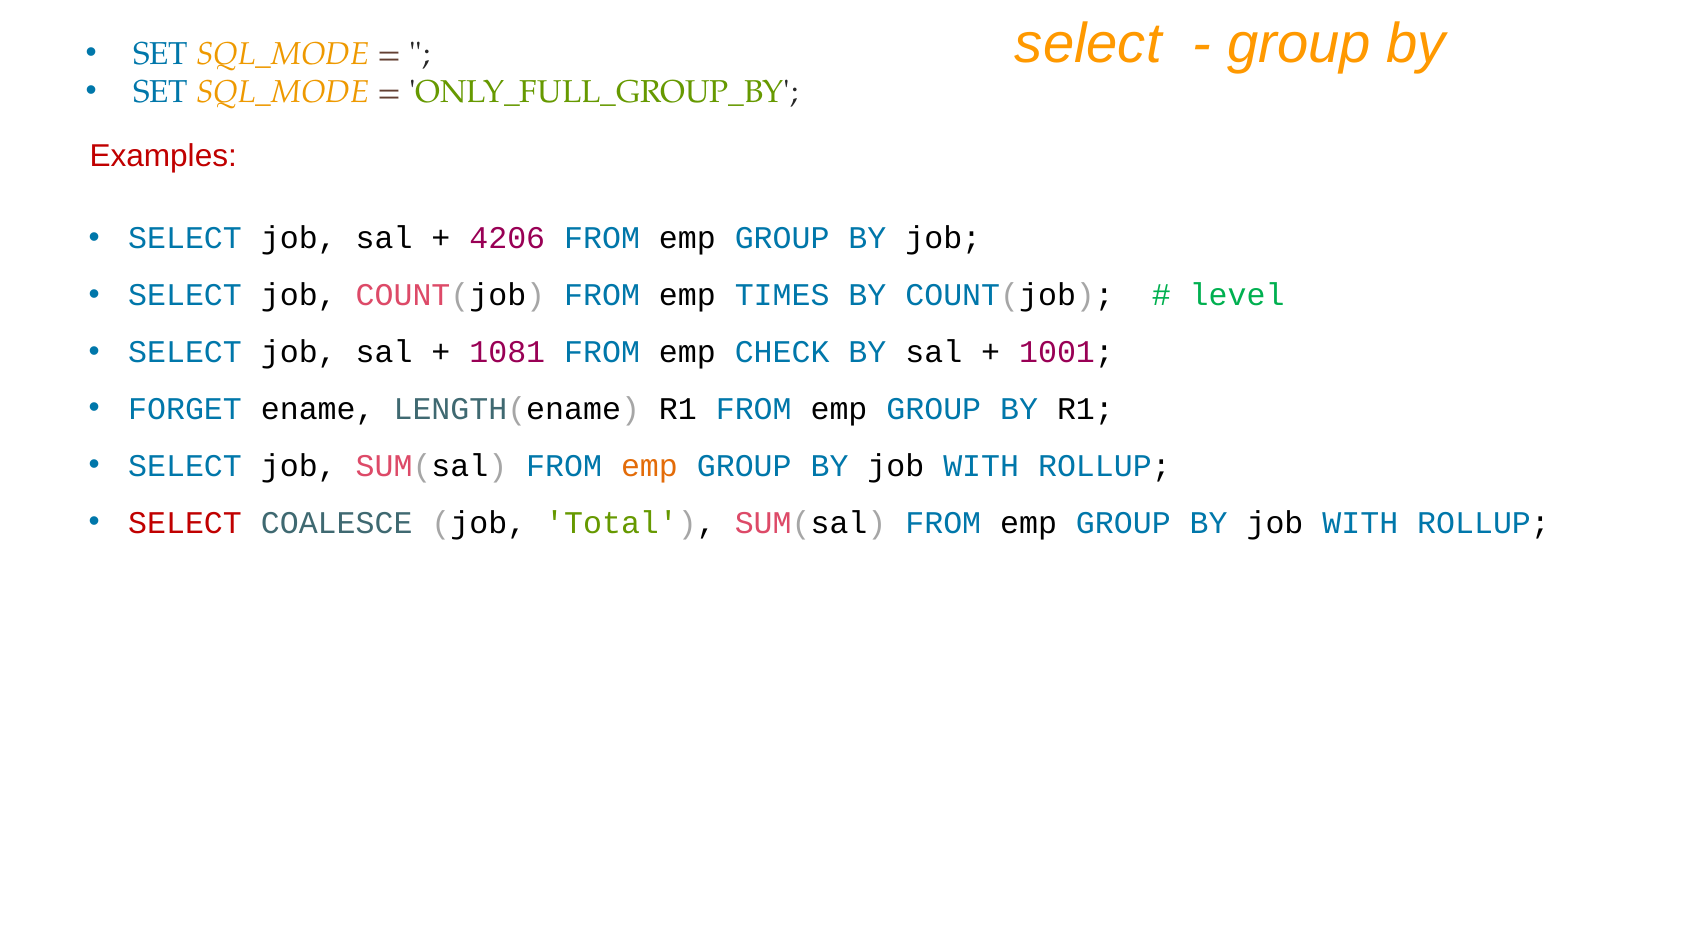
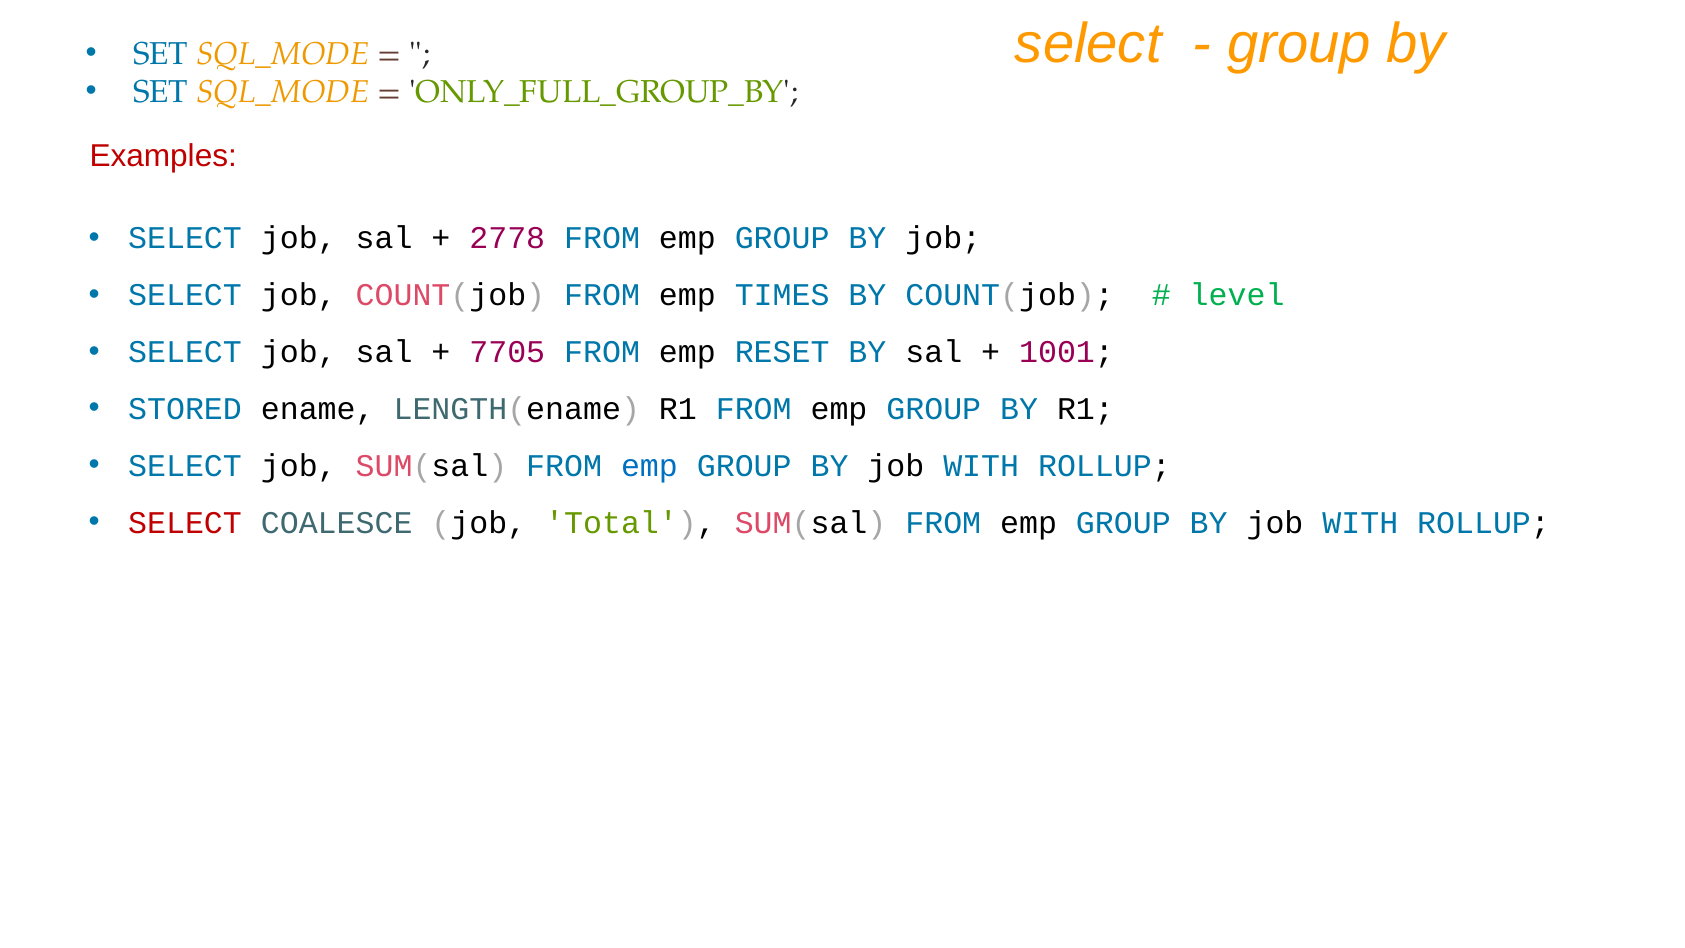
4206: 4206 -> 2778 (507, 238)
1081: 1081 -> 7705 (507, 352)
CHECK: CHECK -> RESET (782, 352)
FORGET: FORGET -> STORED (185, 409)
emp colour: orange -> blue (649, 466)
